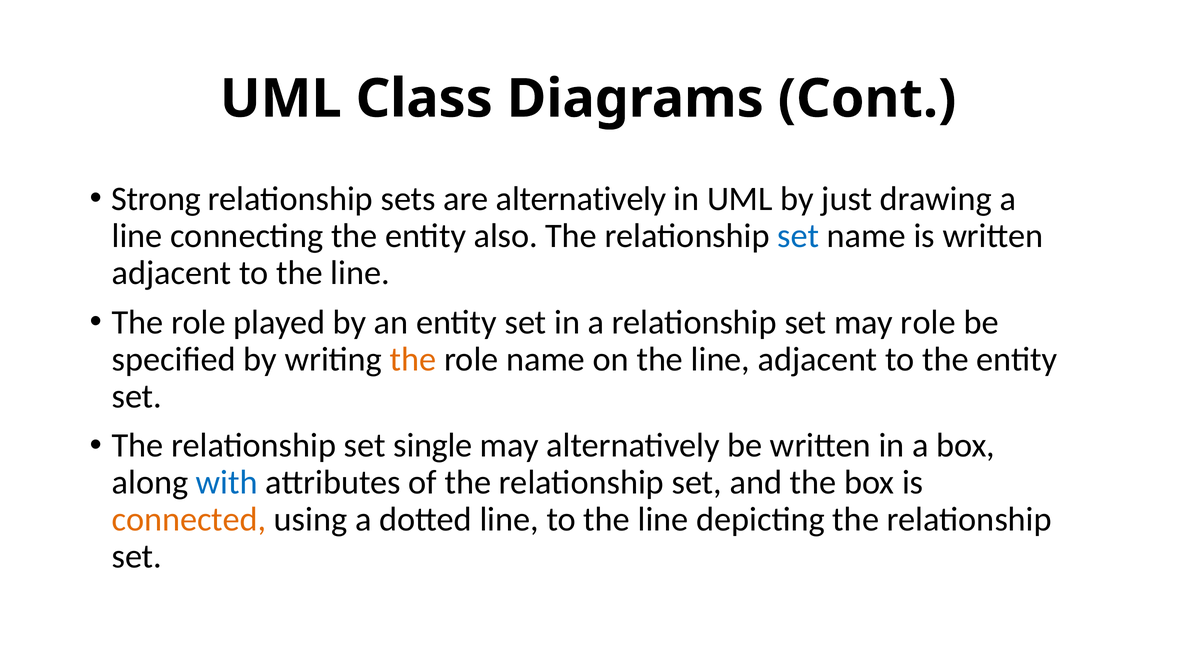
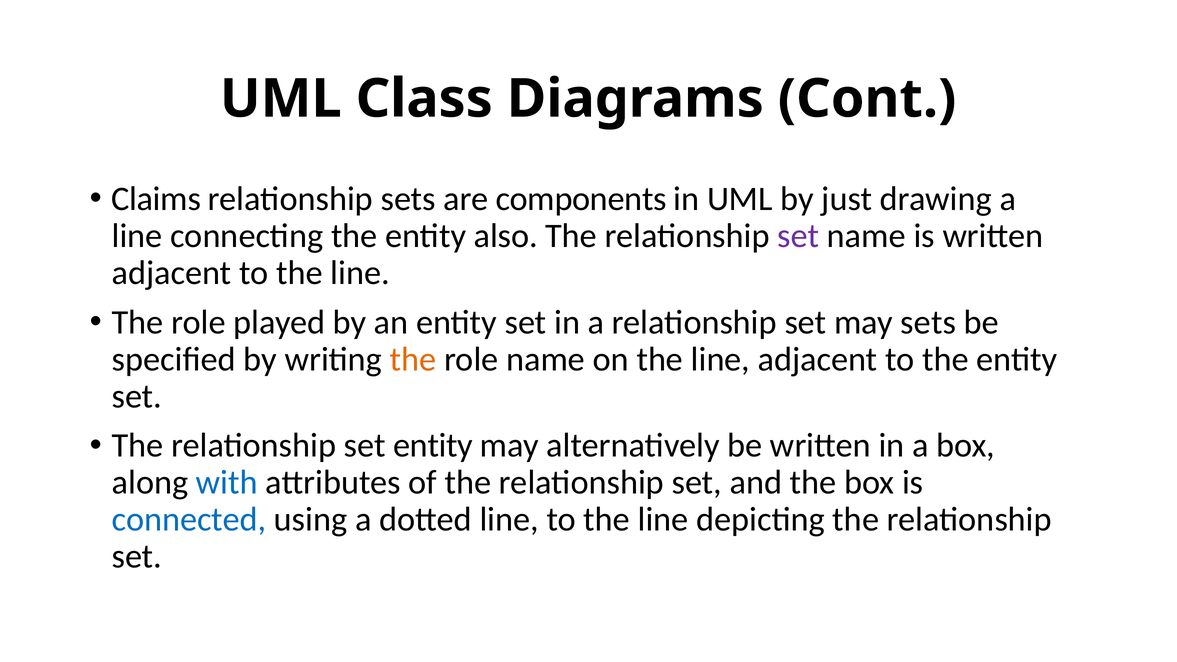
Strong: Strong -> Claims (156, 199)
are alternatively: alternatively -> components (581, 199)
set colour: blue -> purple (798, 236)
may role: role -> sets (928, 322)
set single: single -> entity (433, 446)
connected colour: orange -> blue (189, 520)
